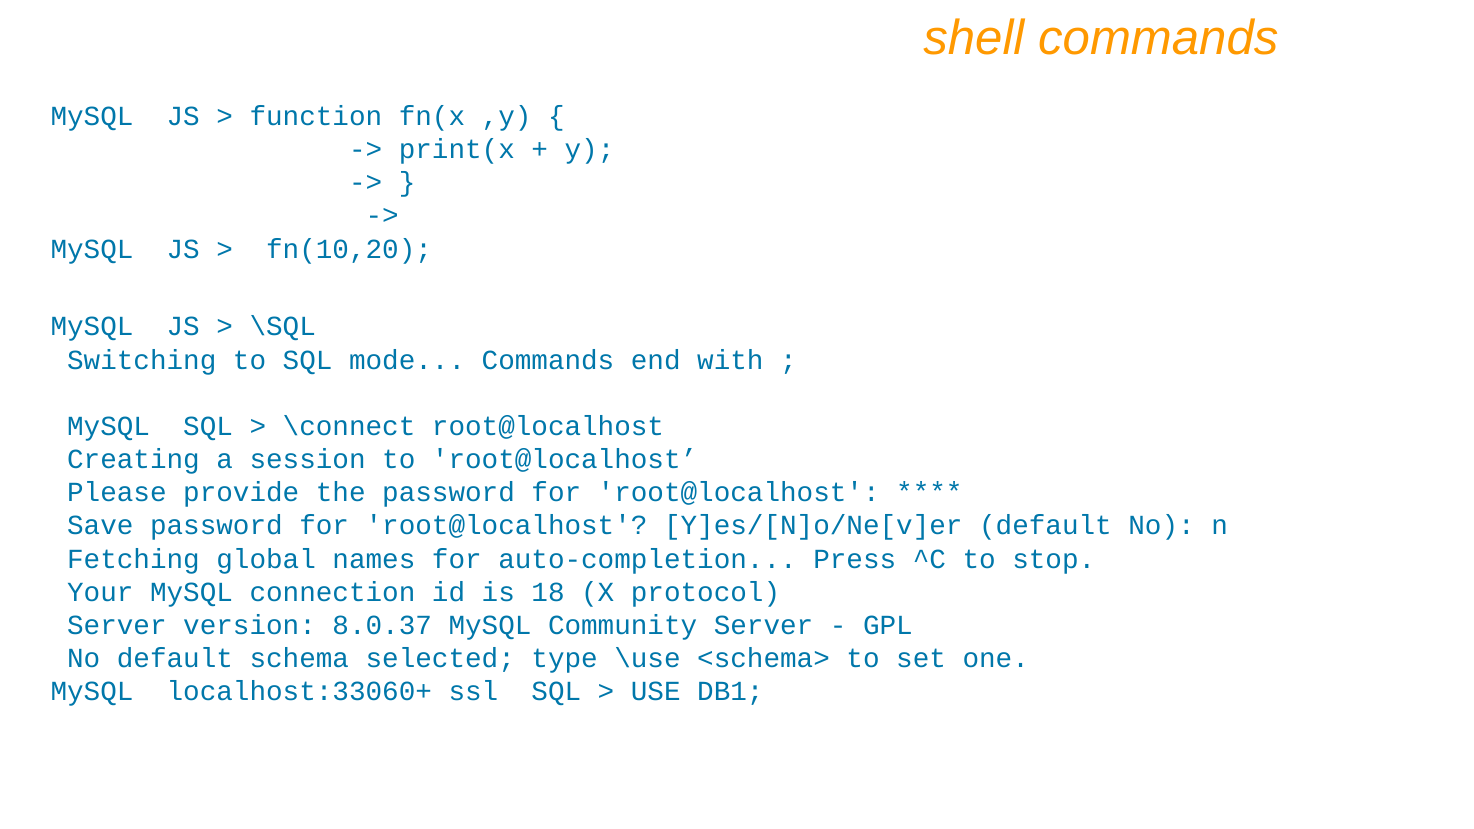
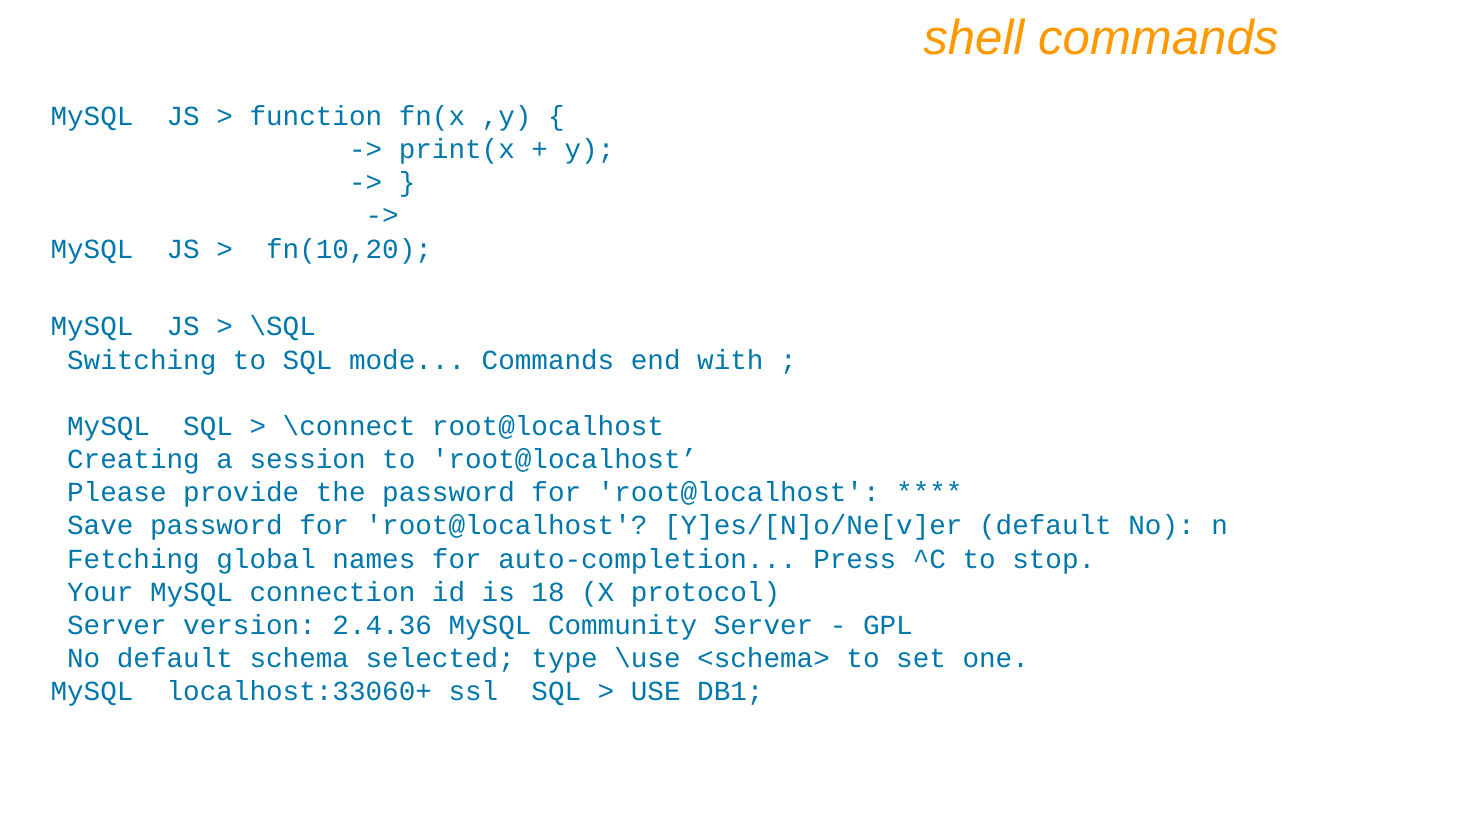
8.0.37: 8.0.37 -> 2.4.36 (382, 625)
